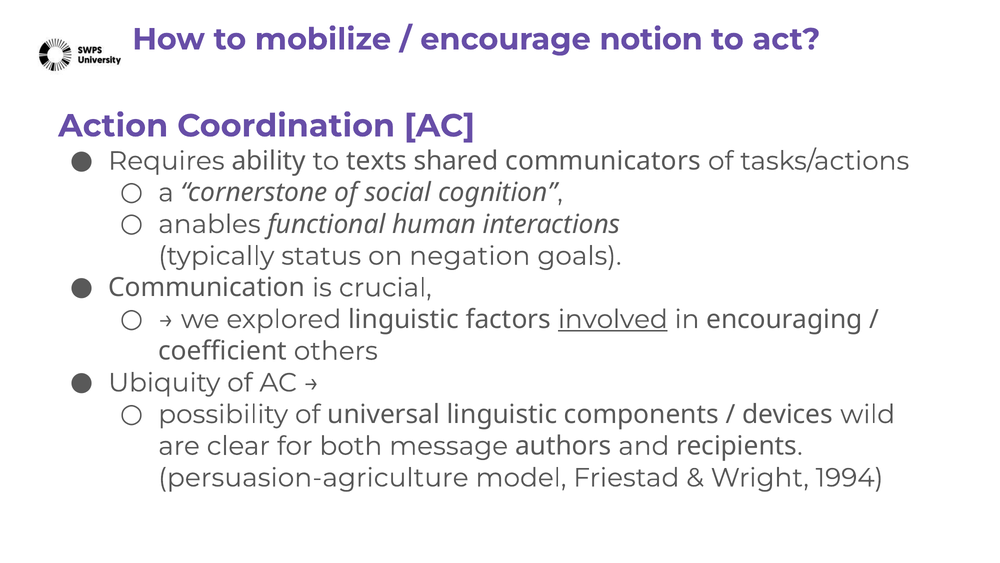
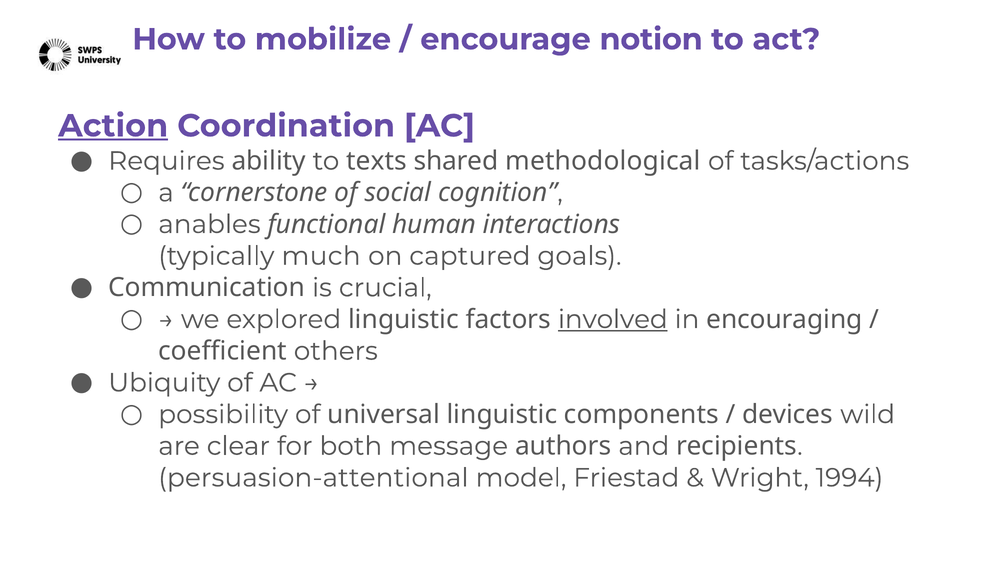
Action underline: none -> present (113, 126)
communicators: communicators -> methodological (603, 161)
status: status -> much (321, 256)
negation: negation -> captured (470, 256)
persuasion-agriculture: persuasion-agriculture -> persuasion-attentional (313, 477)
